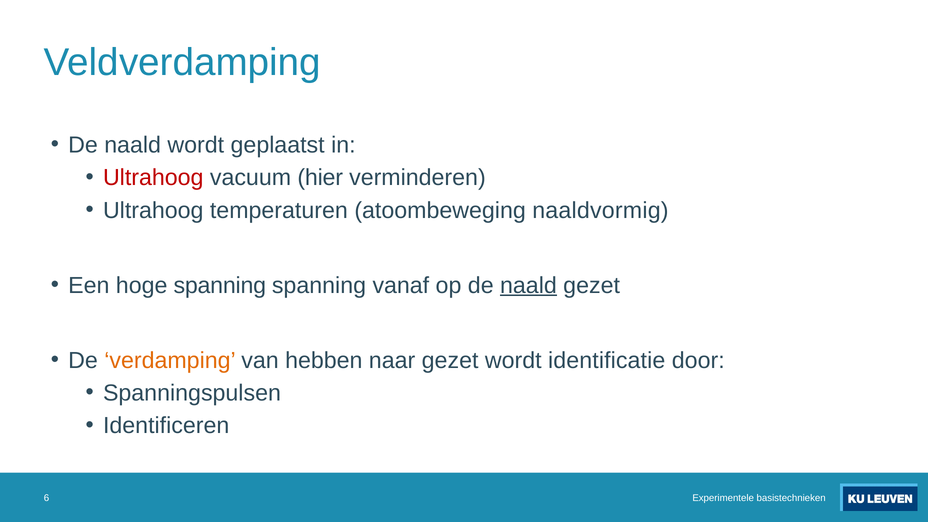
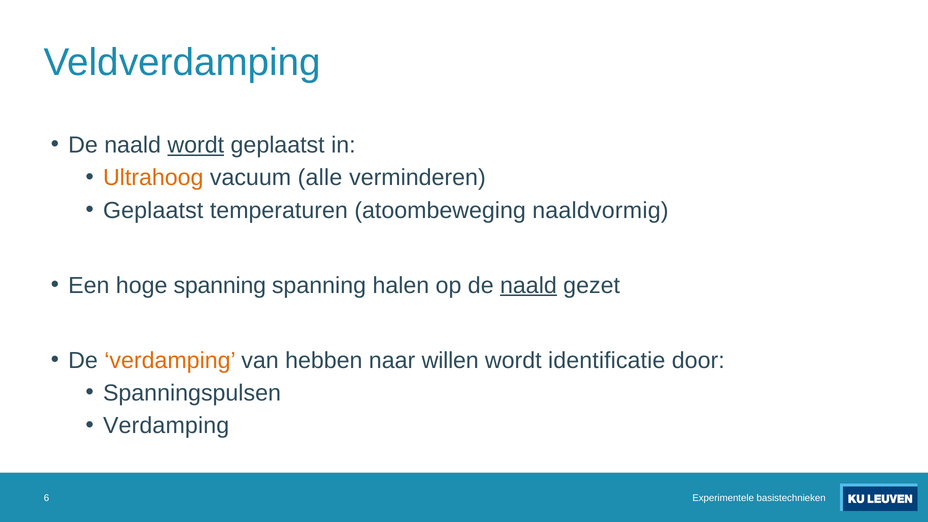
wordt underline: none -> present (196, 145)
Ultrahoog colour: red -> orange (153, 178)
hier: hier -> alle (320, 178)
Ultrahoog: Ultrahoog -> Geplaatst (153, 210)
vanaf: vanaf -> halen (401, 285)
naar gezet: gezet -> willen (450, 360)
Identificeren: Identificeren -> Verdamping (166, 426)
